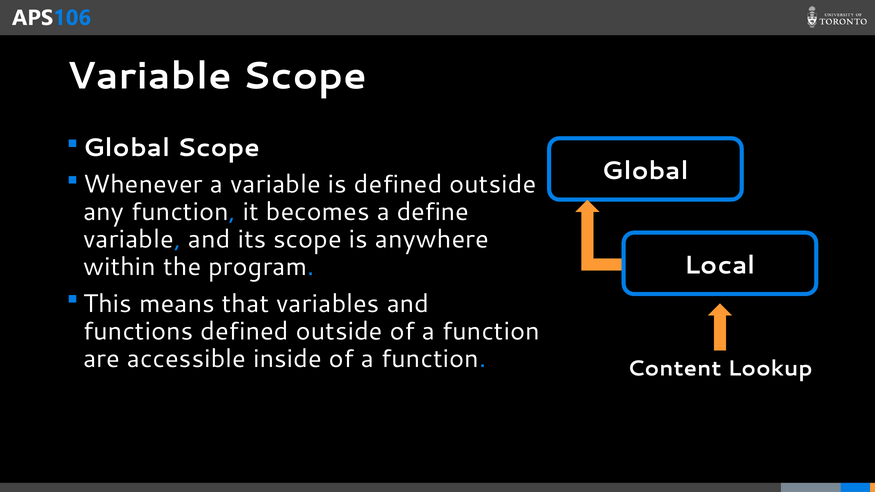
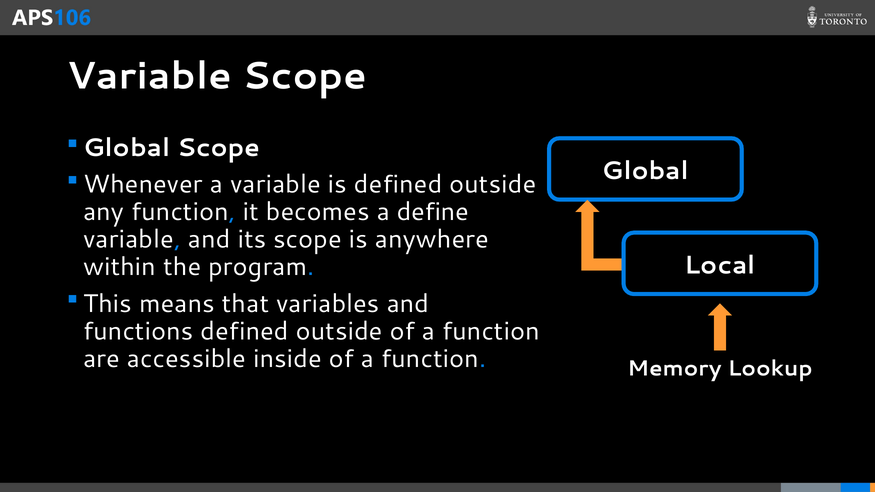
Content: Content -> Memory (674, 368)
